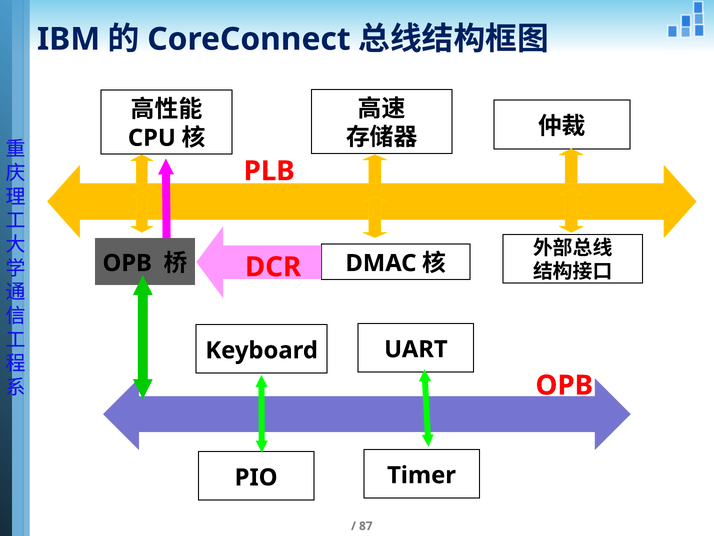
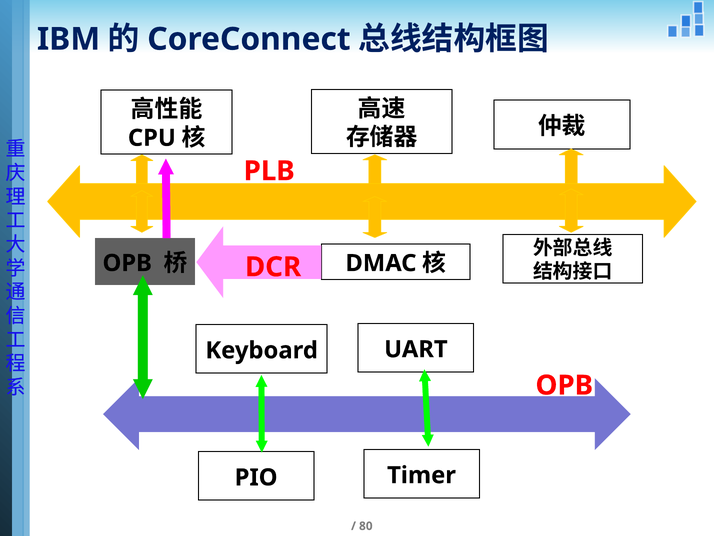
87: 87 -> 80 (366, 526)
